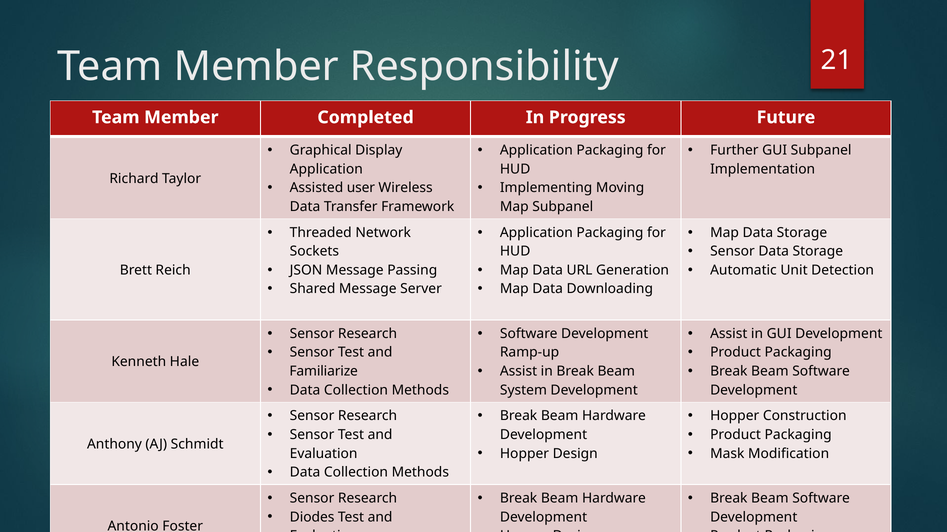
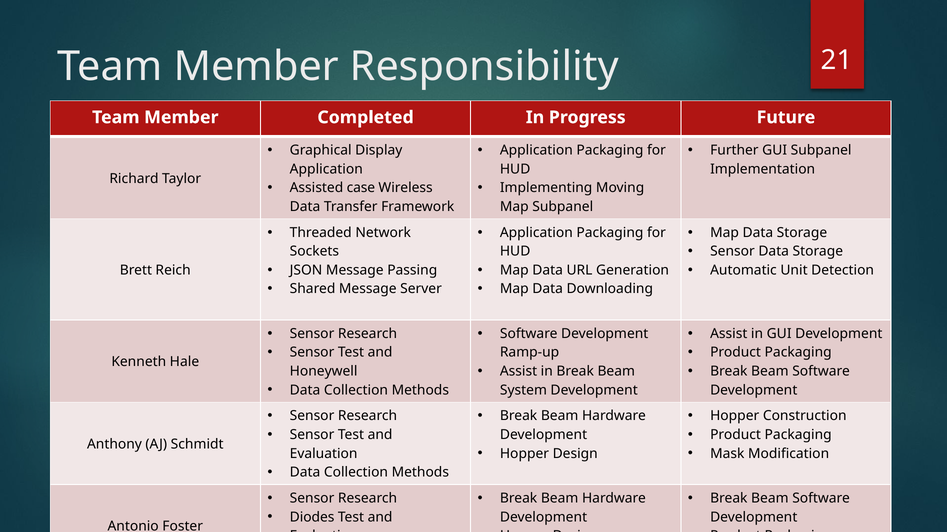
user: user -> case (361, 188)
Familiarize: Familiarize -> Honeywell (324, 372)
